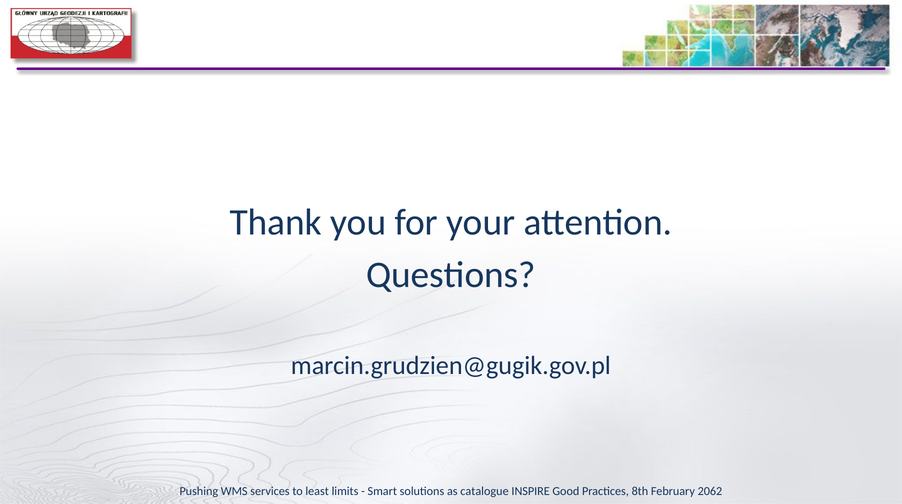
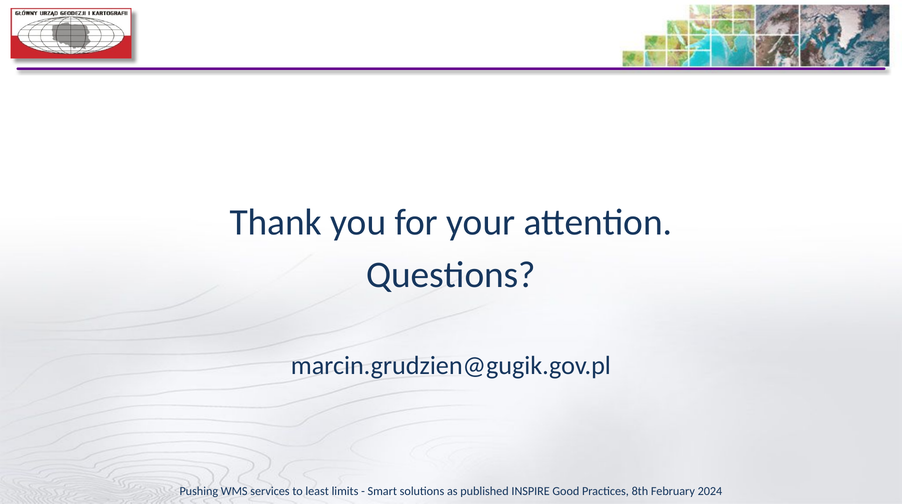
catalogue: catalogue -> published (484, 491)
2062: 2062 -> 2024 (710, 491)
